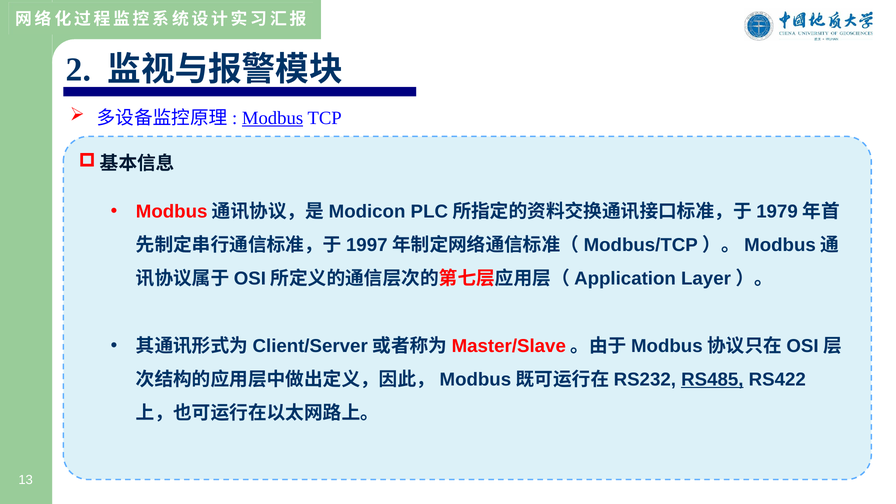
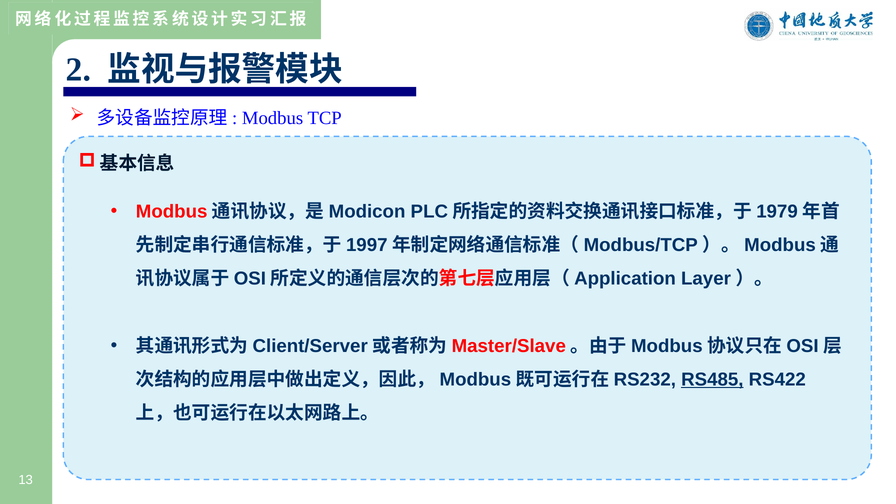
Modbus underline: present -> none (273, 118)
